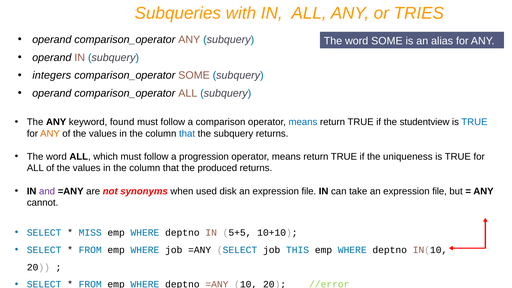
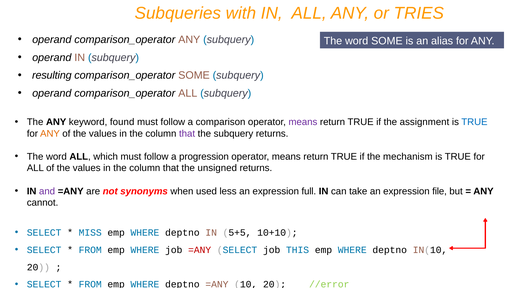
integers: integers -> resulting (52, 75)
means colour: blue -> purple (303, 122)
studentview: studentview -> assignment (425, 122)
that colour: blue -> purple (187, 134)
uniqueness: uniqueness -> mechanism (408, 157)
produced: produced -> unsigned (217, 168)
disk: disk -> less (228, 191)
file: file -> full (309, 191)
=ANY colour: black -> red (200, 250)
